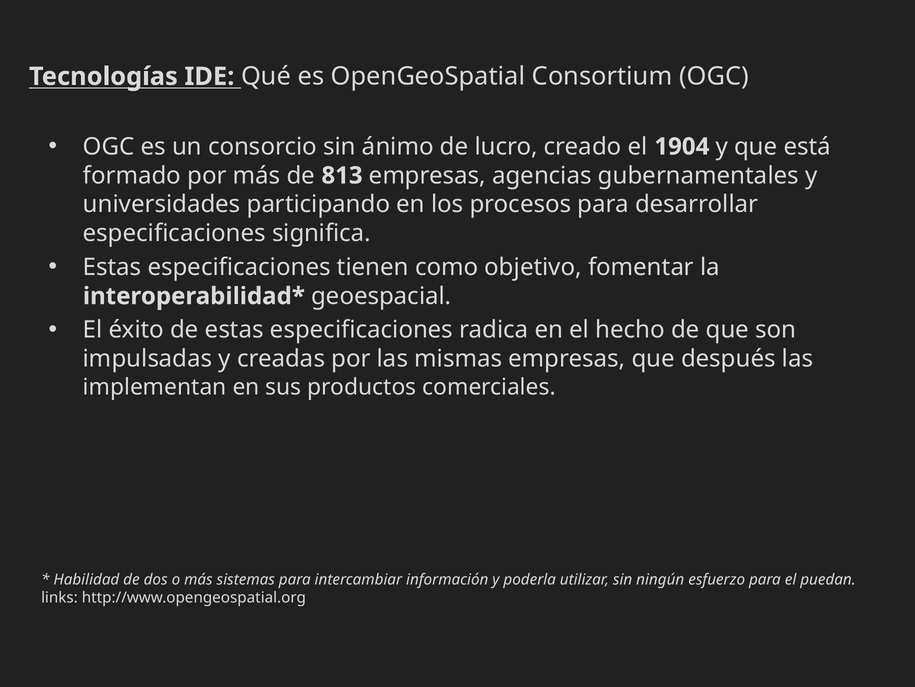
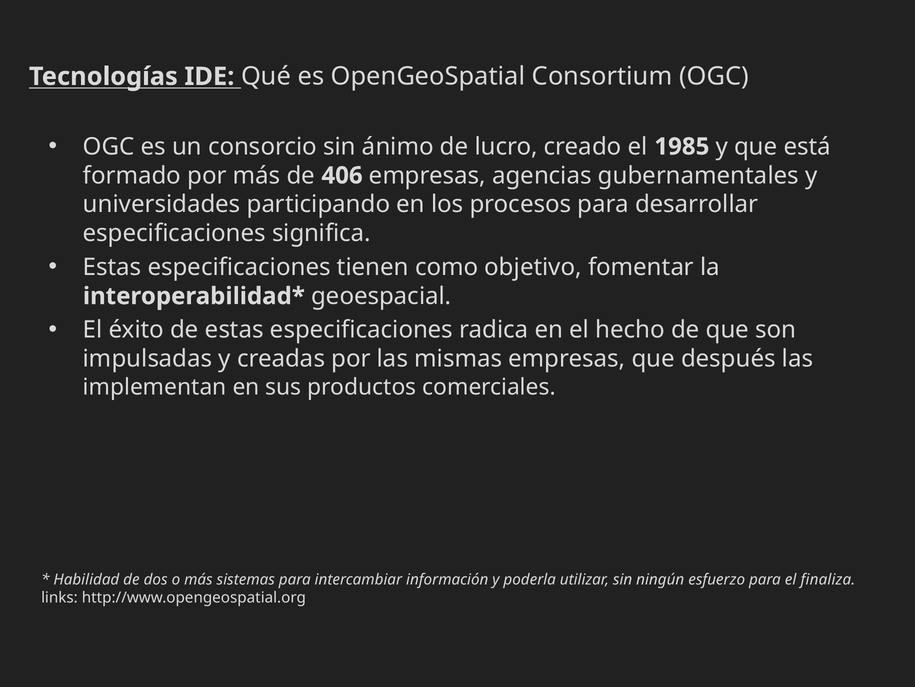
1904: 1904 -> 1985 (682, 146)
813: 813 -> 406 (342, 175)
puedan: puedan -> finaliza (828, 579)
